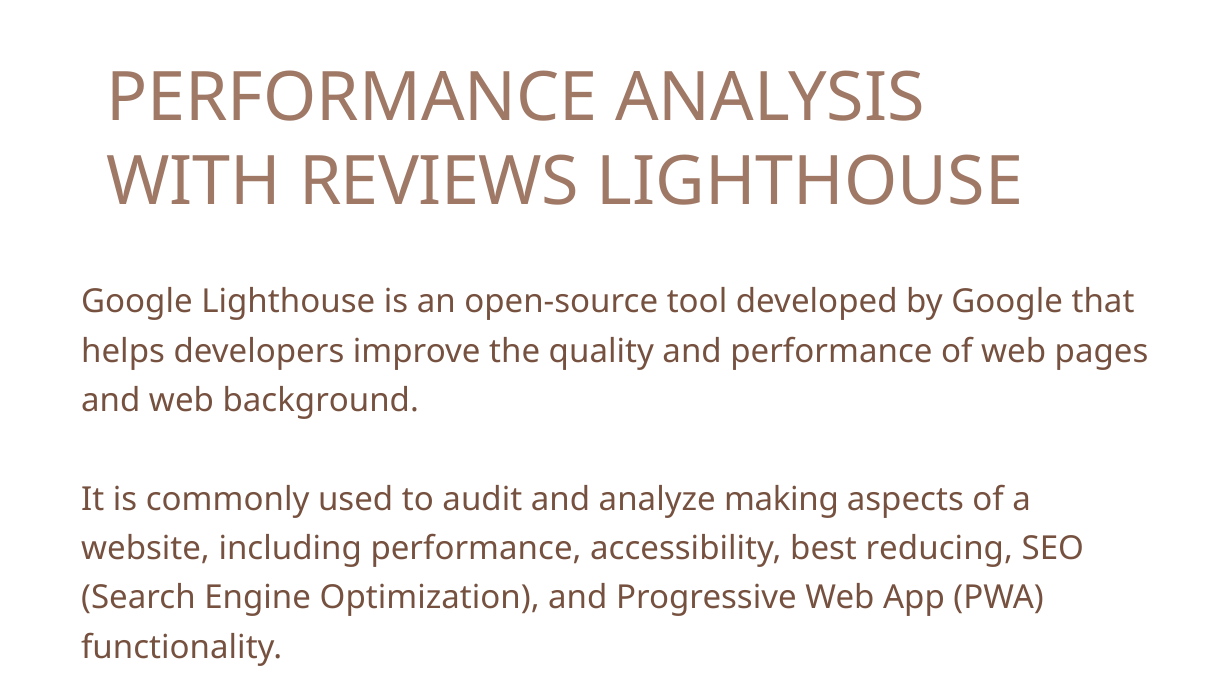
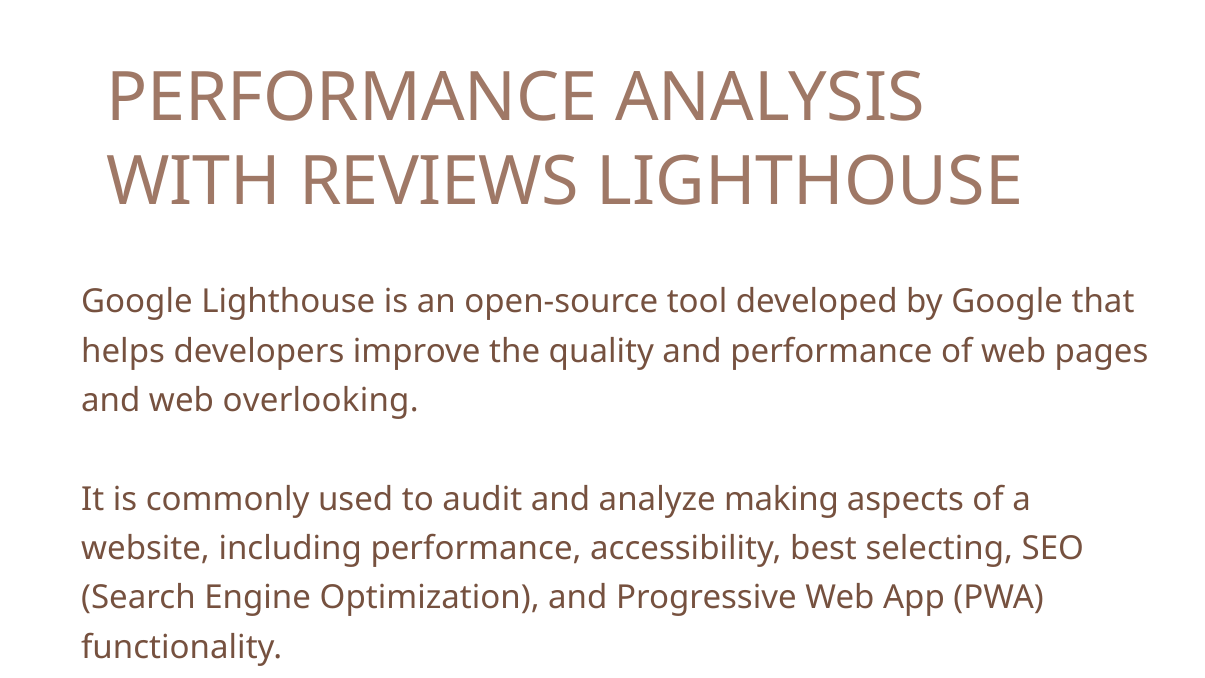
background: background -> overlooking (321, 400)
reducing: reducing -> selecting (939, 548)
